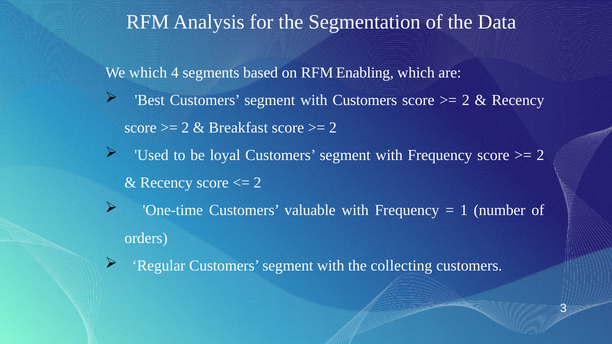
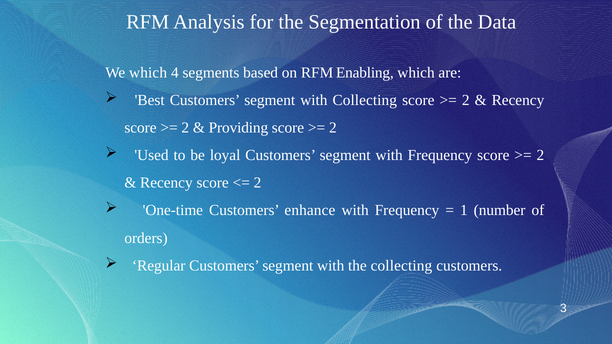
with Customers: Customers -> Collecting (365, 100)
Breakfast: Breakfast -> Providing (238, 128)
valuable: valuable -> enhance (310, 211)
